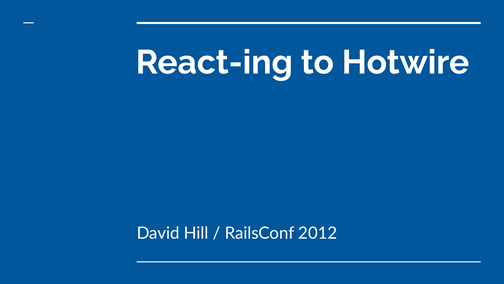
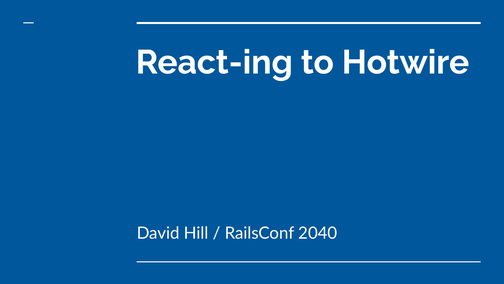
2012: 2012 -> 2040 (318, 233)
